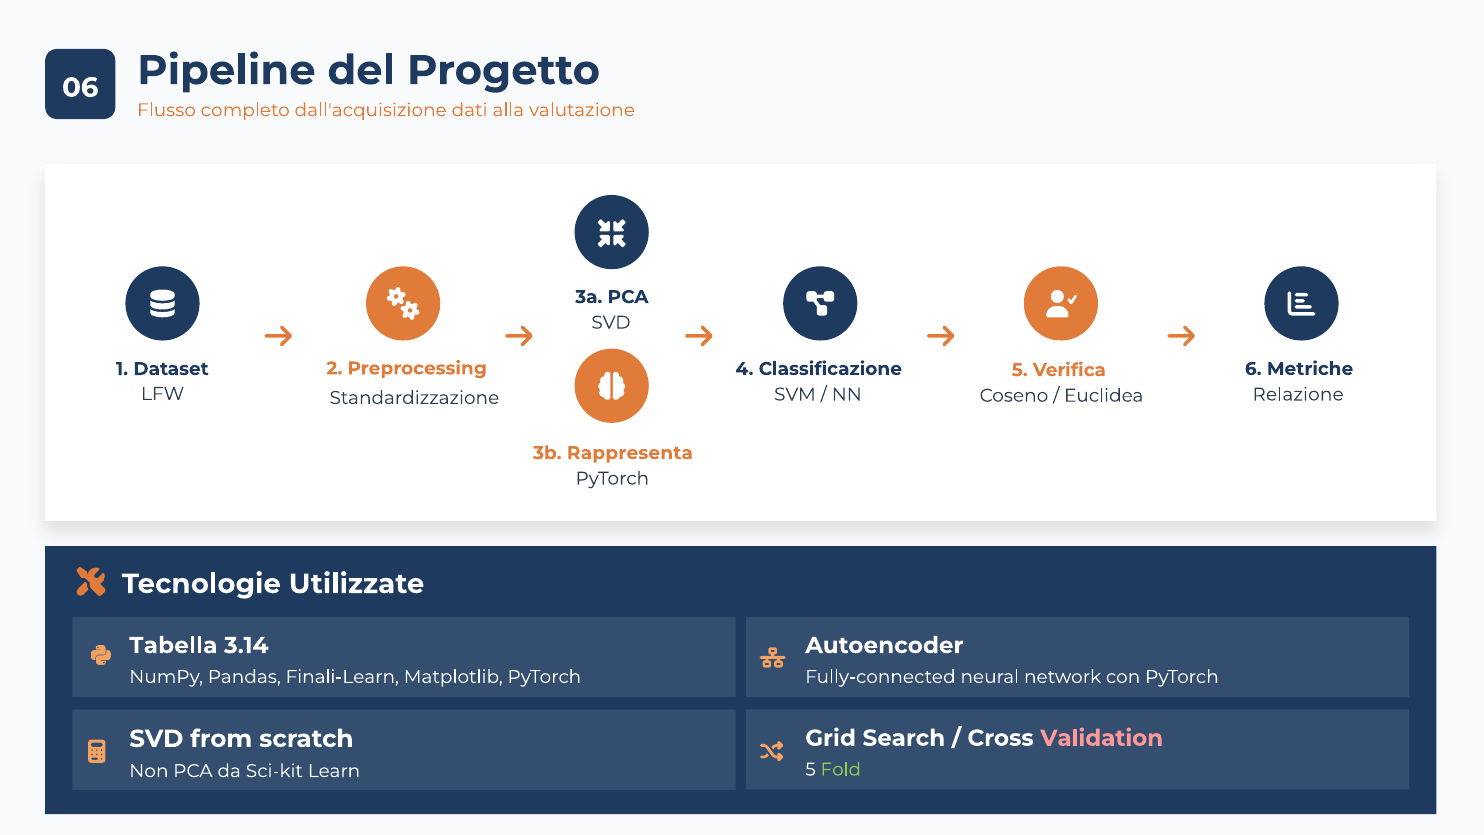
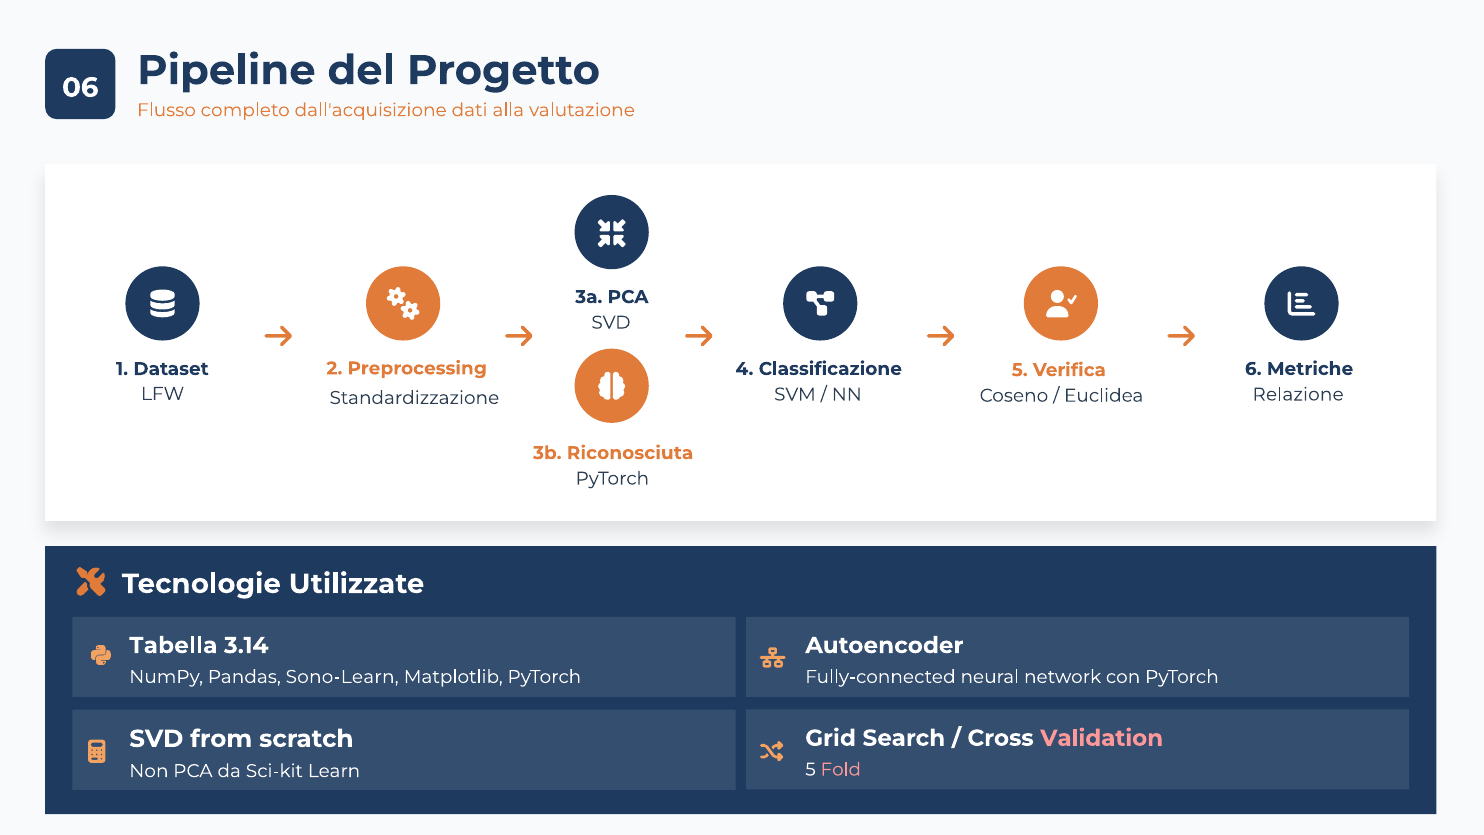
Rappresenta: Rappresenta -> Riconosciuta (630, 453)
Finali-Learn: Finali-Learn -> Sono-Learn (342, 677)
Fold colour: light green -> pink (841, 769)
